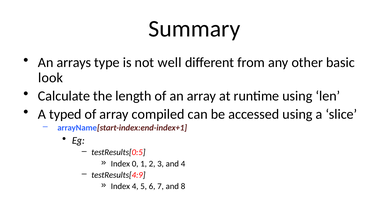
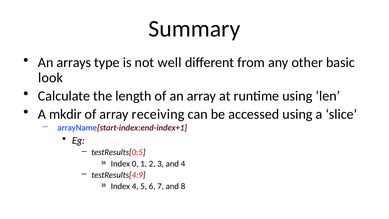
typed: typed -> mkdir (65, 114)
compiled: compiled -> receiving (158, 114)
